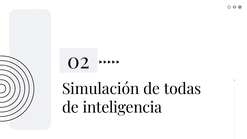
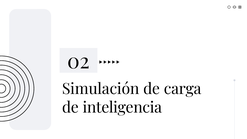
todas: todas -> carga (183, 89)
